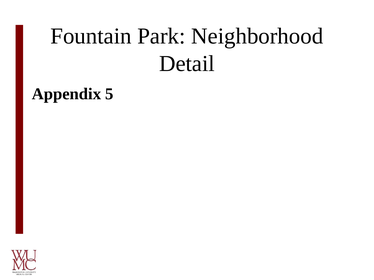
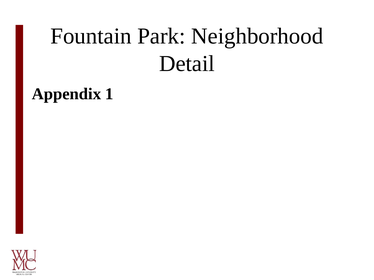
5: 5 -> 1 (109, 94)
